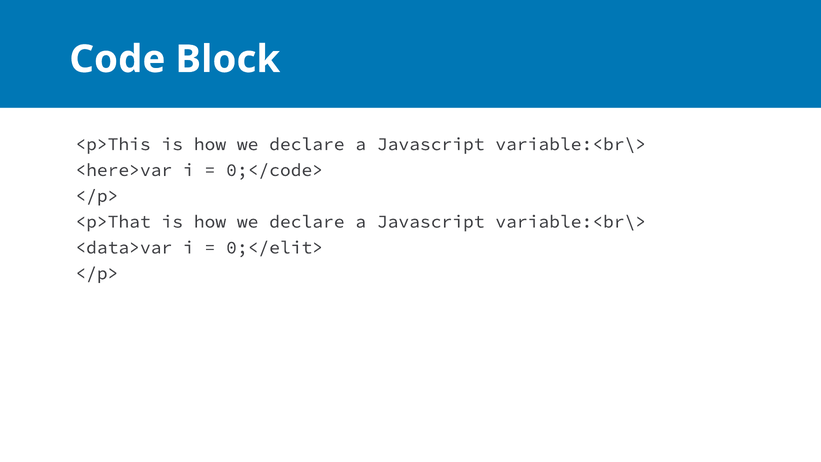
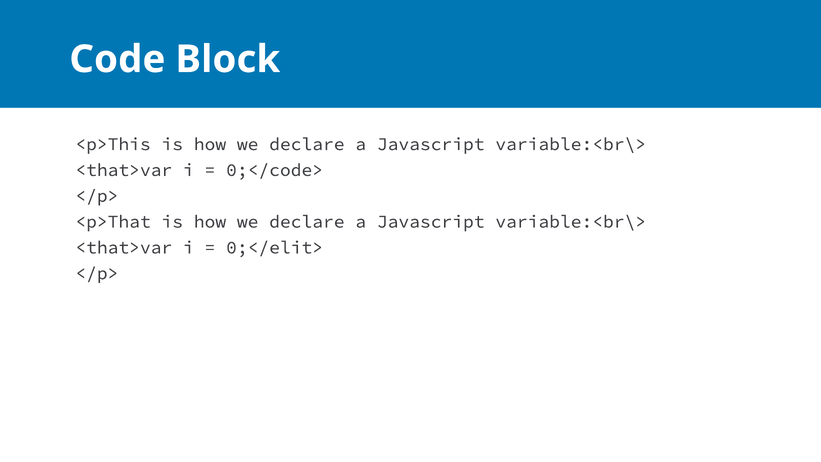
<here>var: <here>var -> <that>var (124, 170)
<data>var: <data>var -> <that>var (124, 247)
